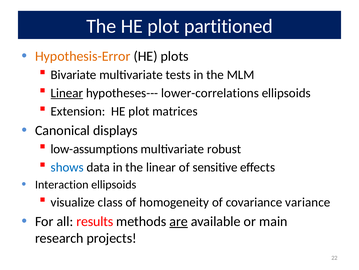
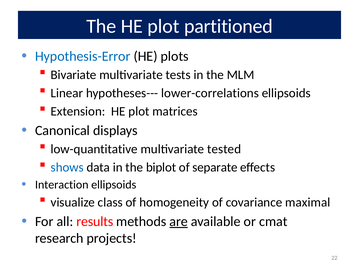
Hypothesis-Error colour: orange -> blue (83, 56)
Linear underline: present -> none (67, 93)
low-assumptions: low-assumptions -> low-quantitative (94, 149)
robust: robust -> tested (224, 149)
the linear: linear -> biplot (161, 167)
sensitive: sensitive -> separate (215, 167)
variance: variance -> maximal (308, 202)
main: main -> cmat (273, 221)
